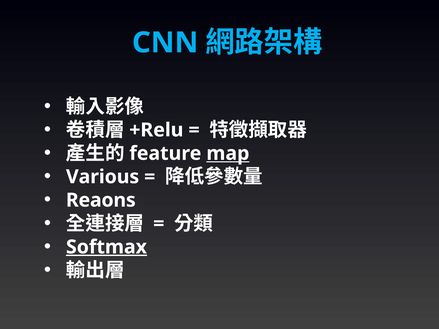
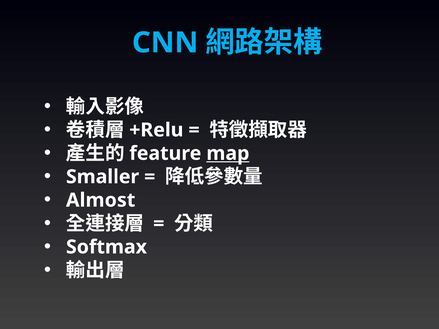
Various: Various -> Smaller (103, 177)
Reaons: Reaons -> Almost (101, 200)
Softmax underline: present -> none (106, 247)
